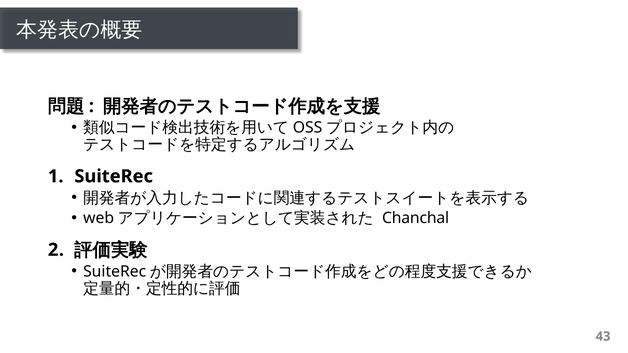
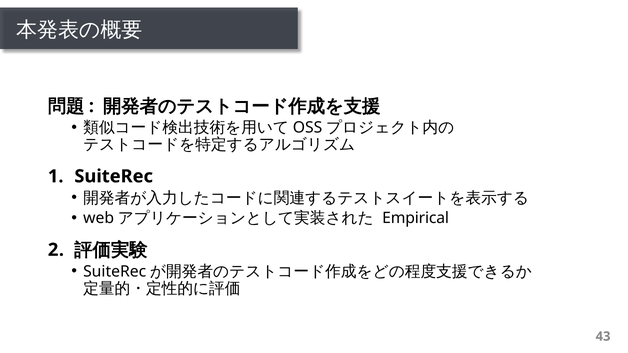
Chanchal: Chanchal -> Empirical (416, 218)
